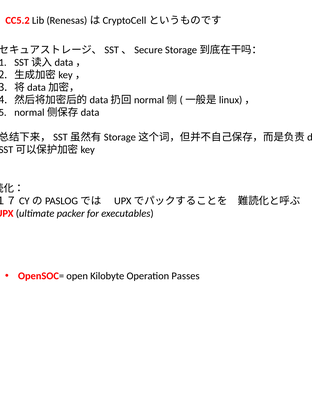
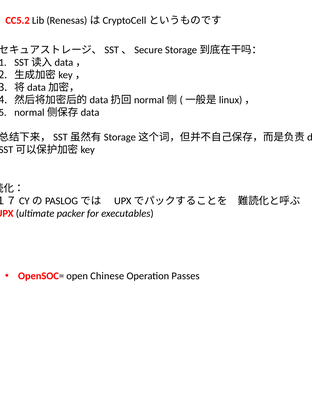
Kilobyte: Kilobyte -> Chinese (107, 276)
